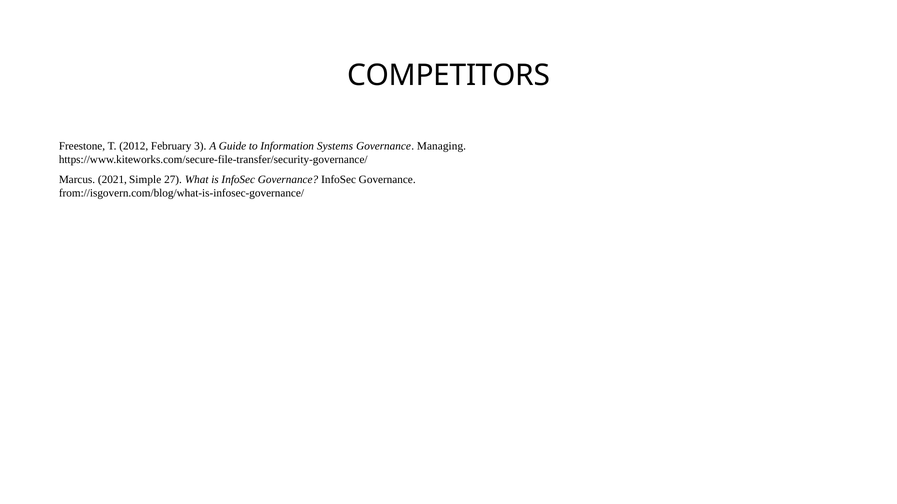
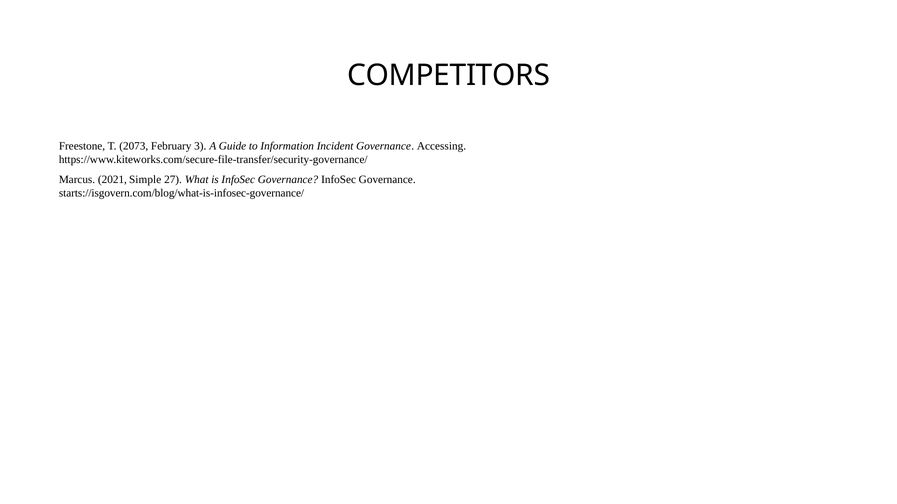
2012: 2012 -> 2073 (134, 146)
Systems: Systems -> Incident (335, 146)
Managing: Managing -> Accessing (442, 146)
from://isgovern.com/blog/what-is-infosec-governance/: from://isgovern.com/blog/what-is-infosec-governance/ -> starts://isgovern.com/blog/what-is-infosec-governance/ (181, 193)
